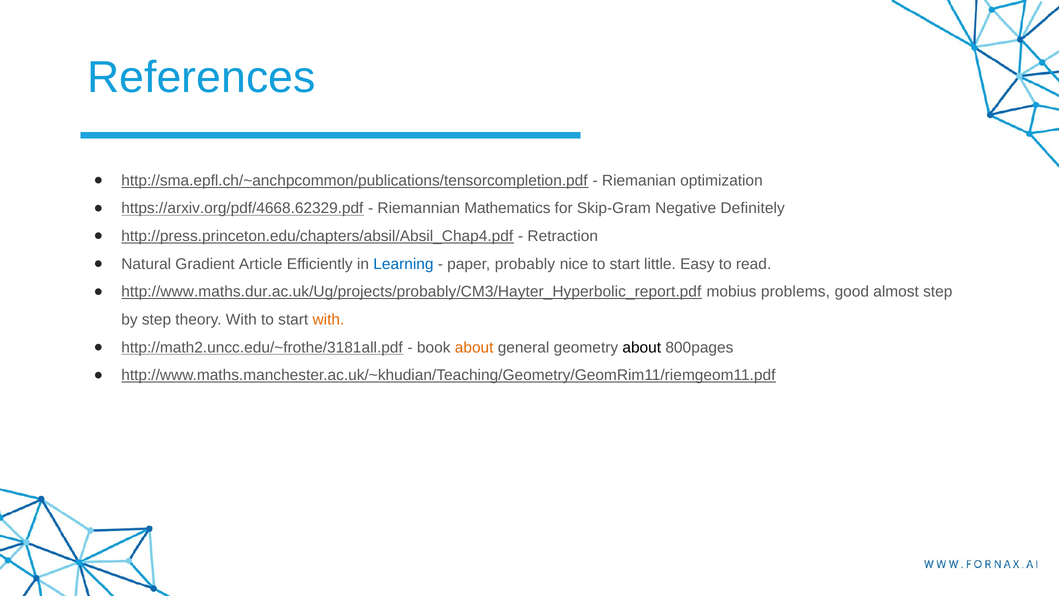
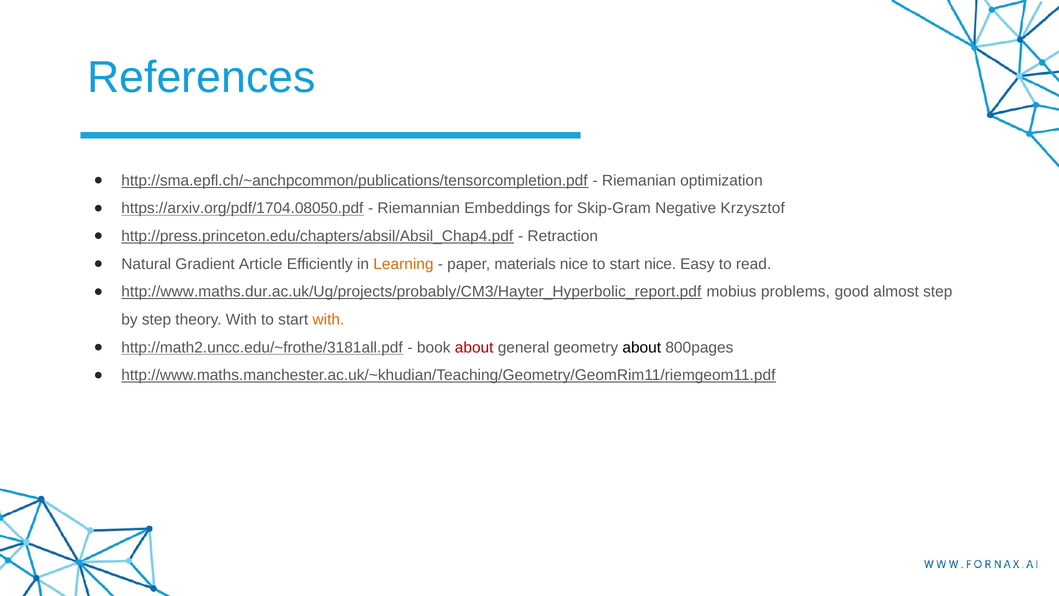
https://arxiv.org/pdf/4668.62329.pdf: https://arxiv.org/pdf/4668.62329.pdf -> https://arxiv.org/pdf/1704.08050.pdf (242, 208)
Mathematics: Mathematics -> Embeddings (507, 208)
Definitely: Definitely -> Krzysztof (753, 208)
Learning colour: blue -> orange (403, 264)
probably: probably -> materials (525, 264)
start little: little -> nice (660, 264)
about colour: orange -> red (474, 347)
